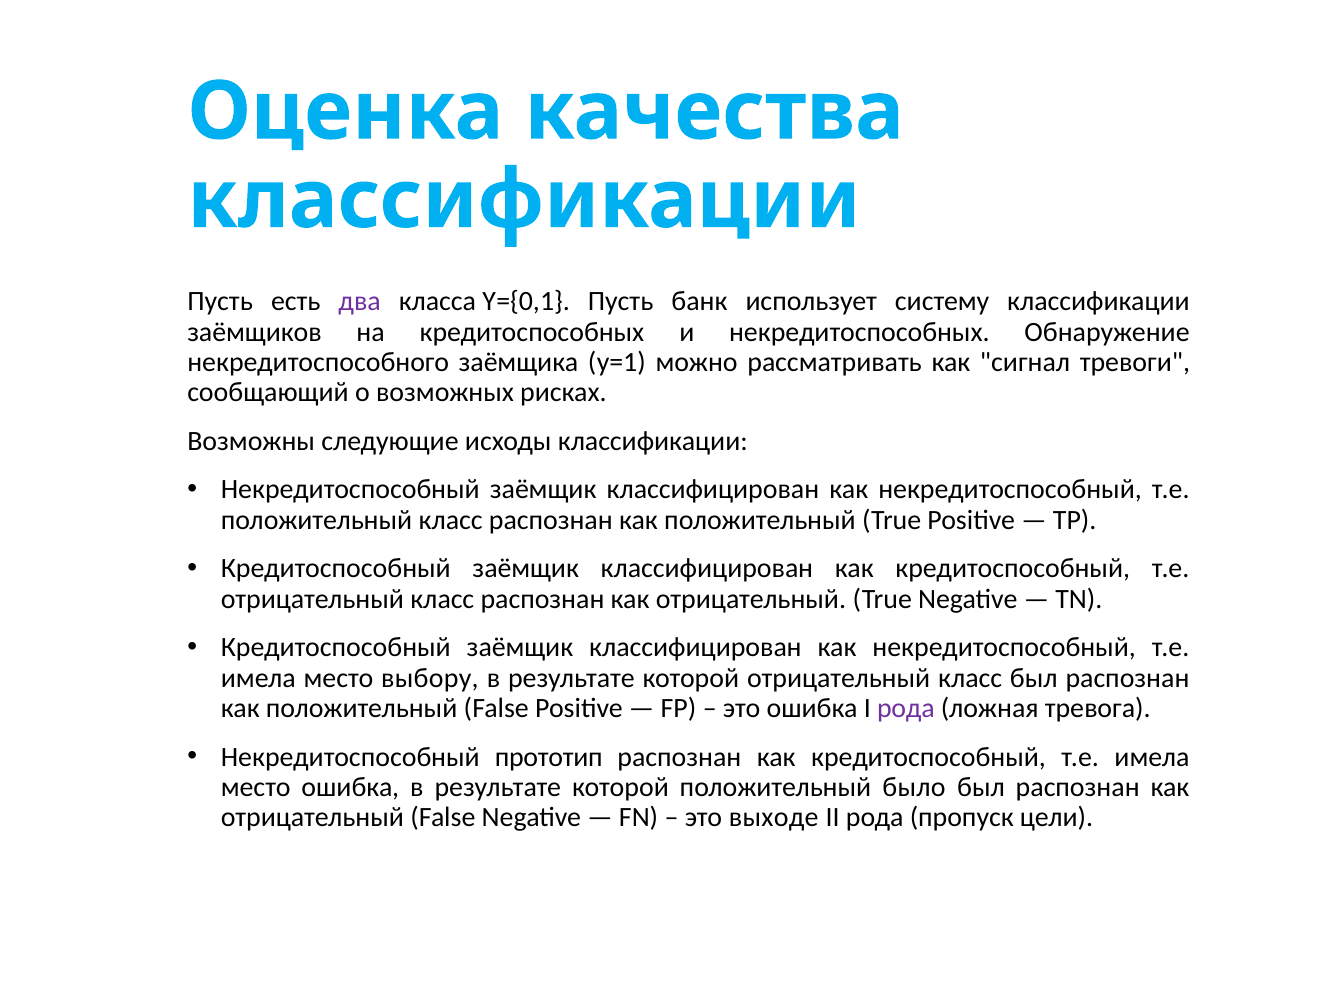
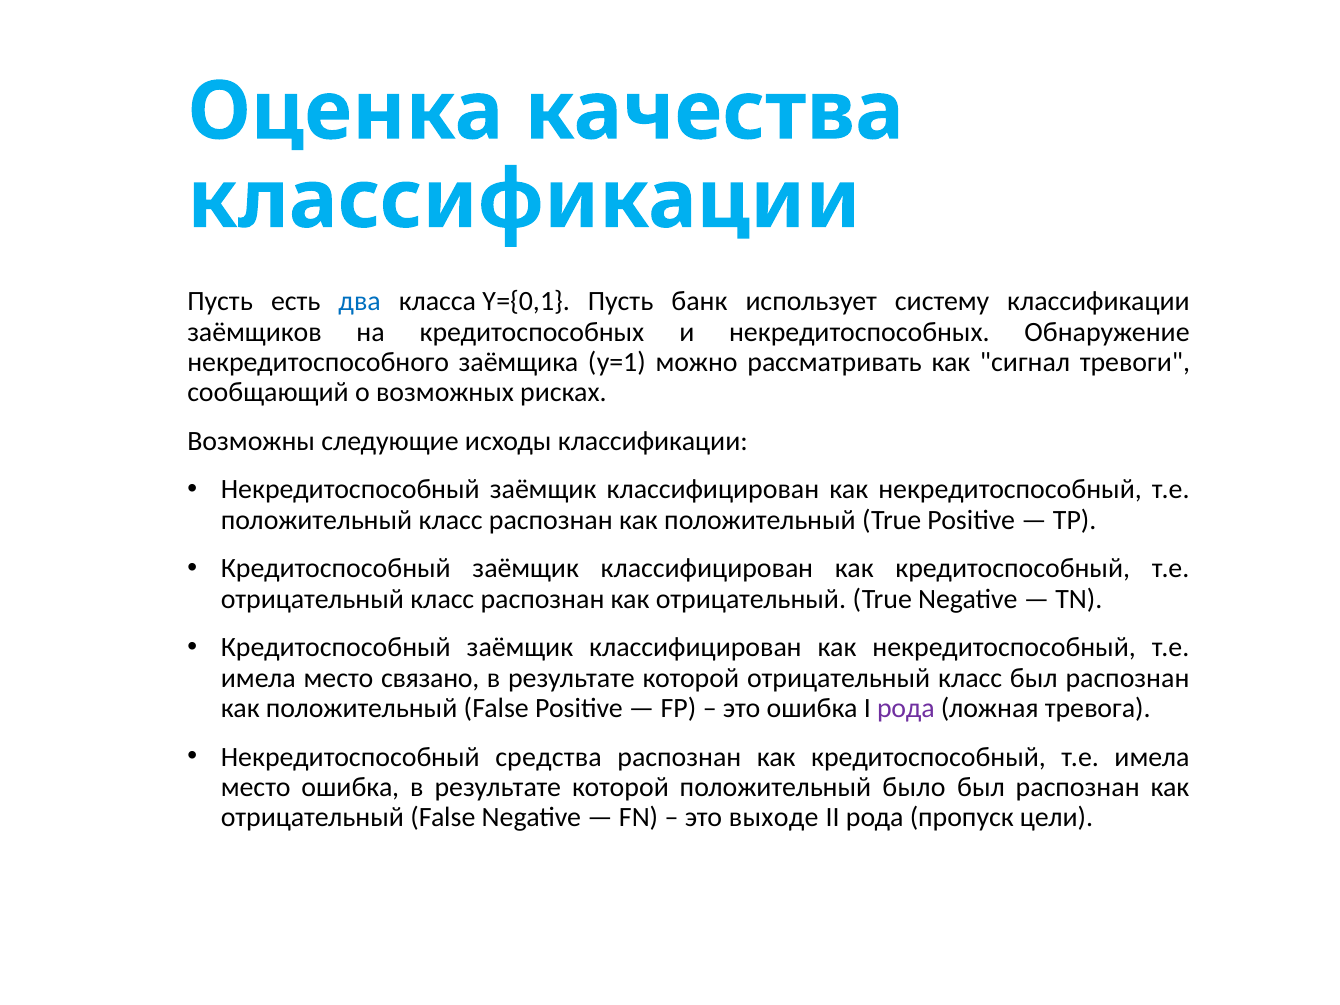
два colour: purple -> blue (360, 302)
выбору: выбору -> связано (430, 678)
прототип: прототип -> средства (548, 757)
